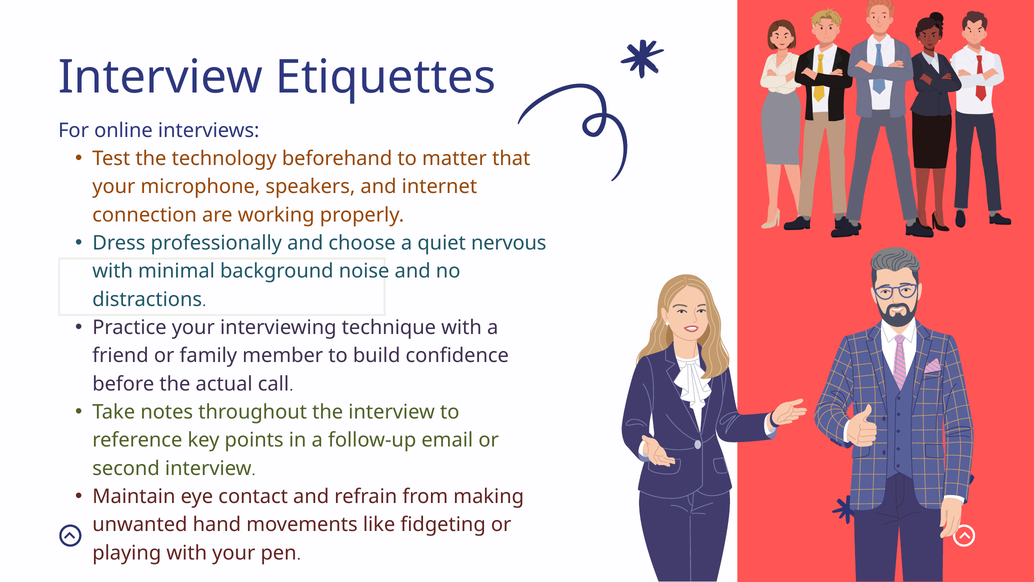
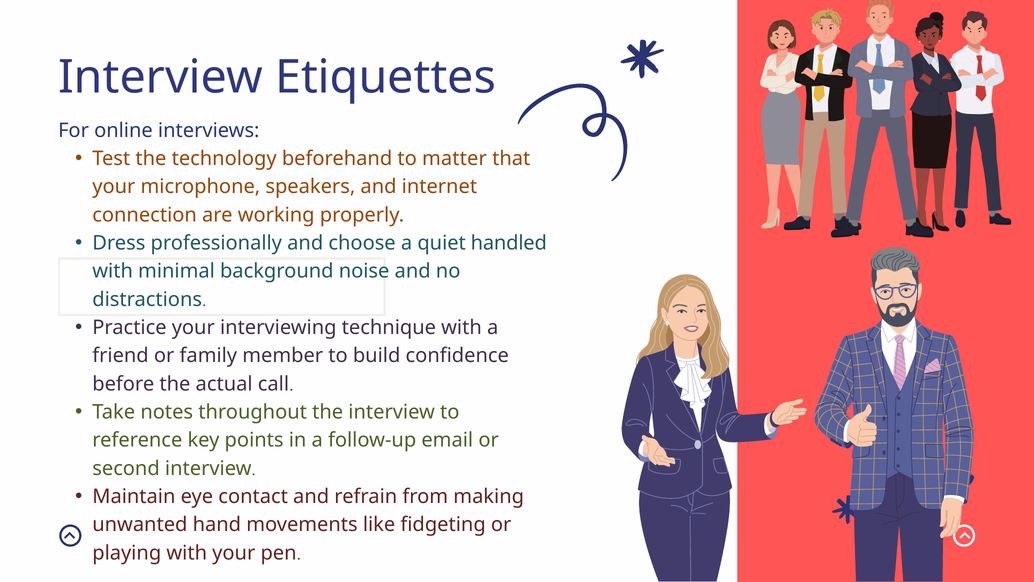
nervous: nervous -> handled (509, 243)
